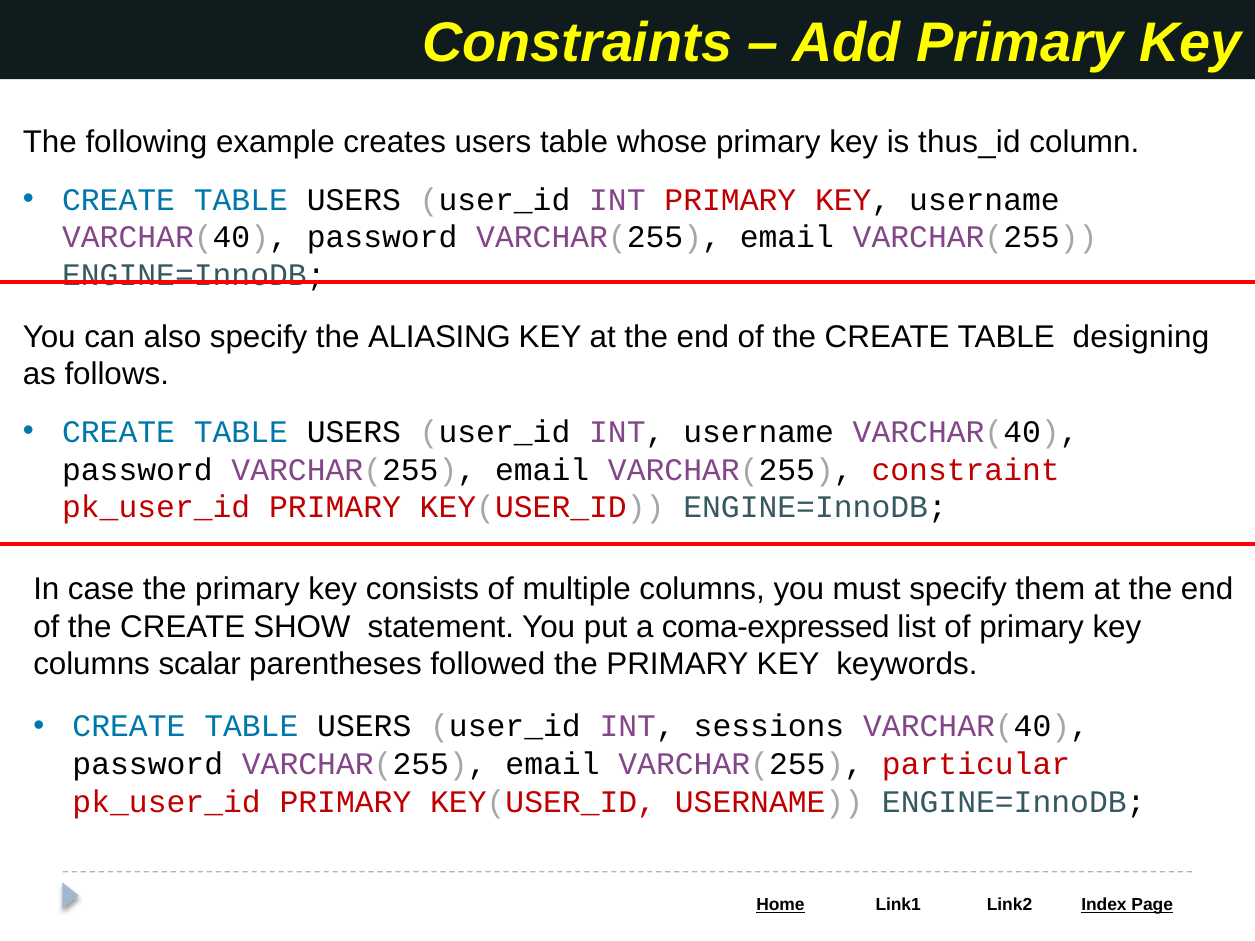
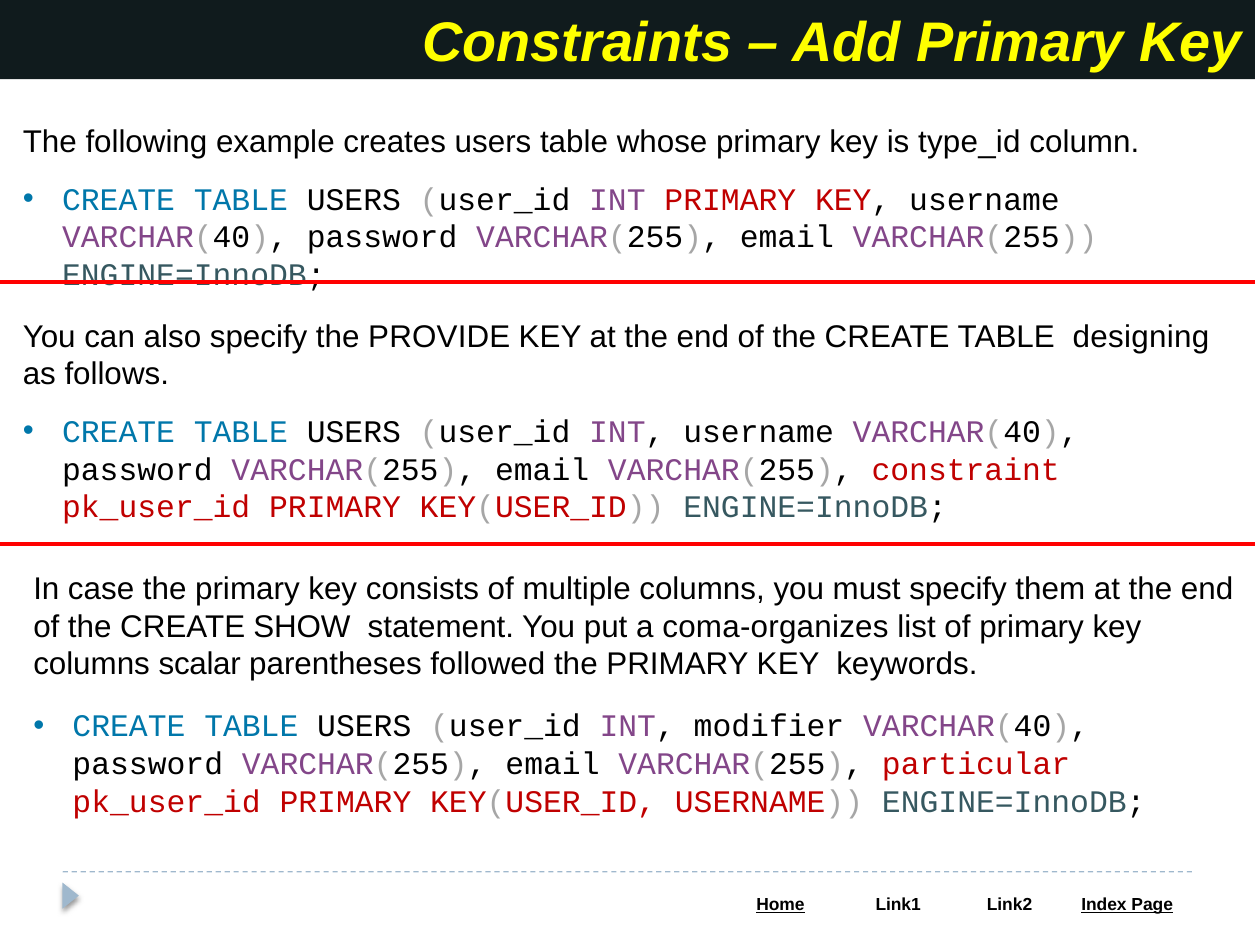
thus_id: thus_id -> type_id (969, 142)
ALIASING: ALIASING -> PROVIDE (439, 337)
coma-expressed: coma-expressed -> coma-organizes (775, 627)
sessions: sessions -> modifier (769, 727)
